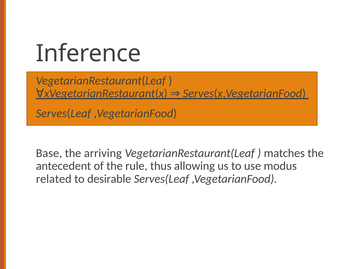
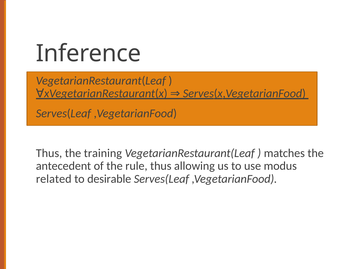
Base: Base -> Thus (49, 153)
arriving: arriving -> training (103, 153)
